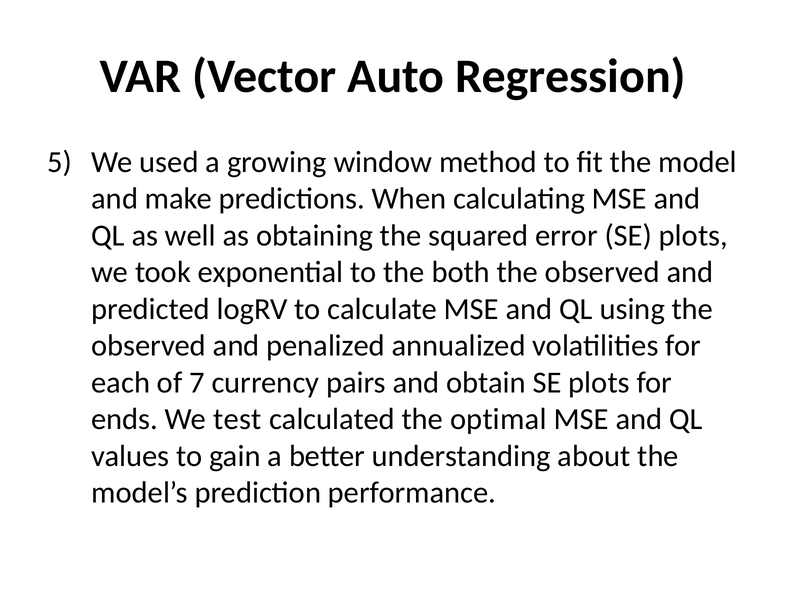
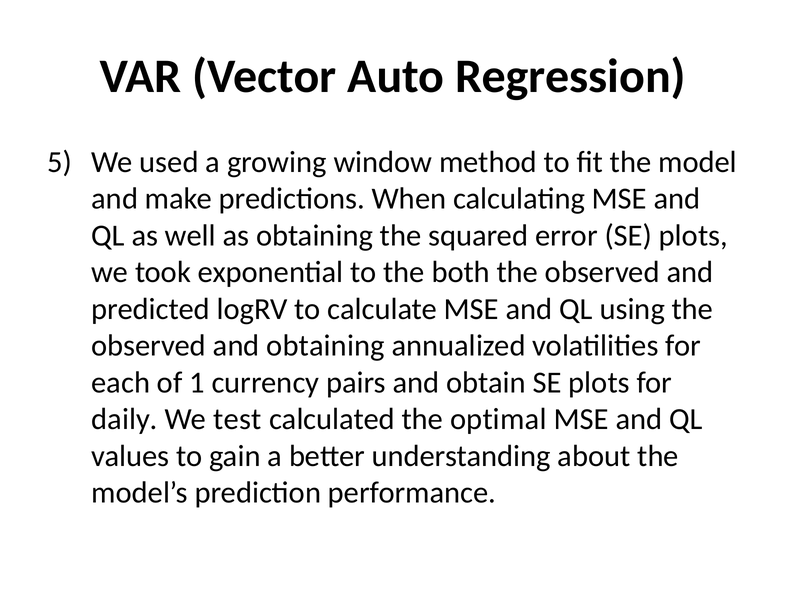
and penalized: penalized -> obtaining (326, 345)
7: 7 -> 1 (197, 382)
ends: ends -> daily (125, 419)
